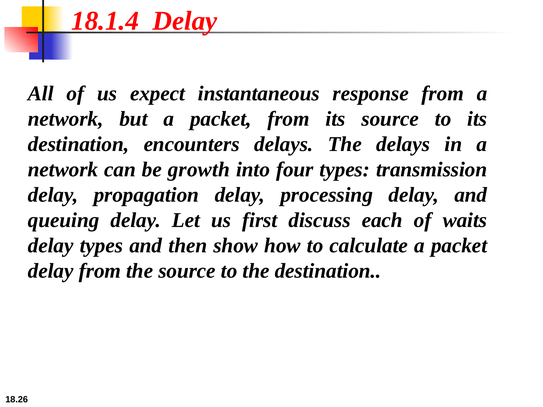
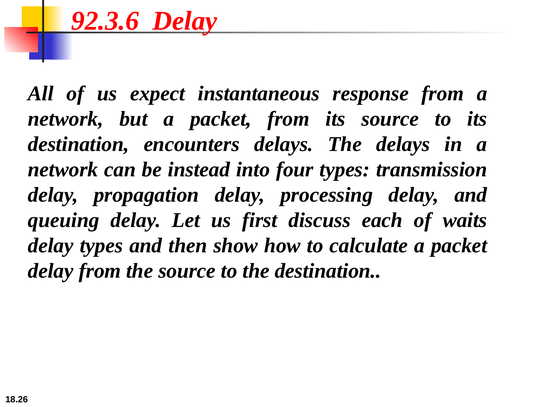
18.1.4: 18.1.4 -> 92.3.6 (105, 21)
growth: growth -> instead (199, 170)
